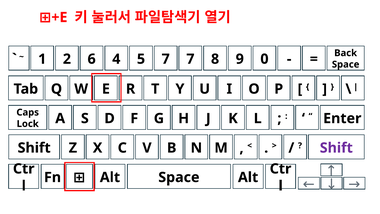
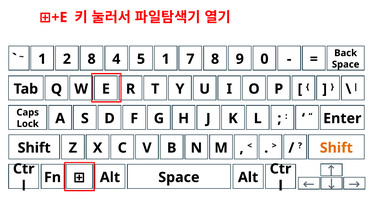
2 6: 6 -> 8 (92, 59)
5 7: 7 -> 1 (166, 59)
Shift colour: purple -> orange (336, 148)
